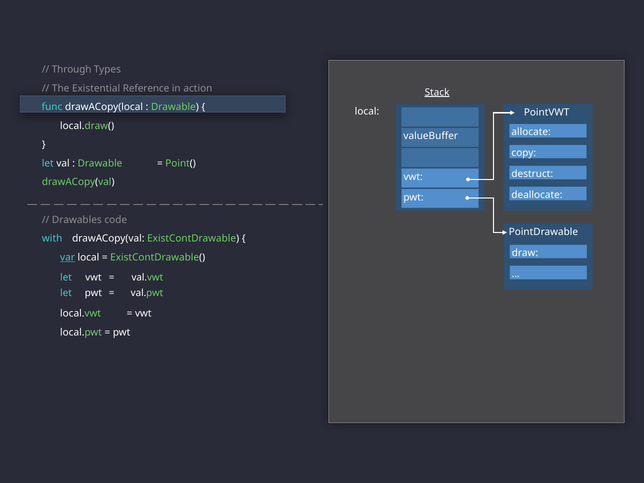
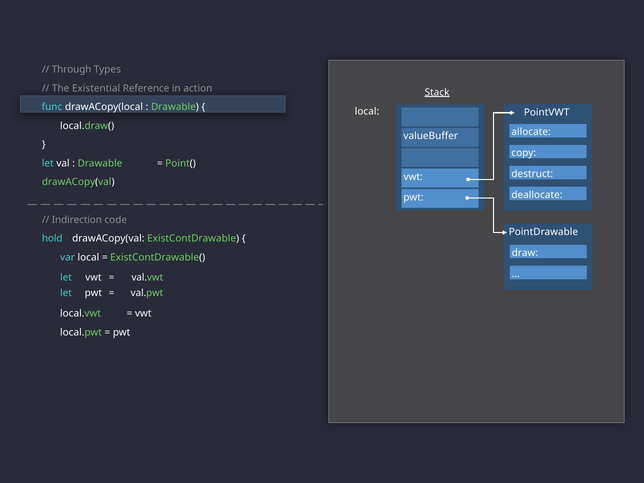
Drawables: Drawables -> Indirection (77, 220)
with: with -> hold (52, 239)
var underline: present -> none (67, 257)
